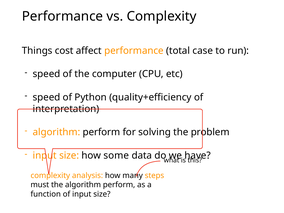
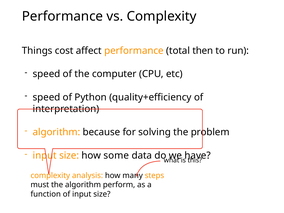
case: case -> then (203, 51)
perform: perform -> because (101, 132)
